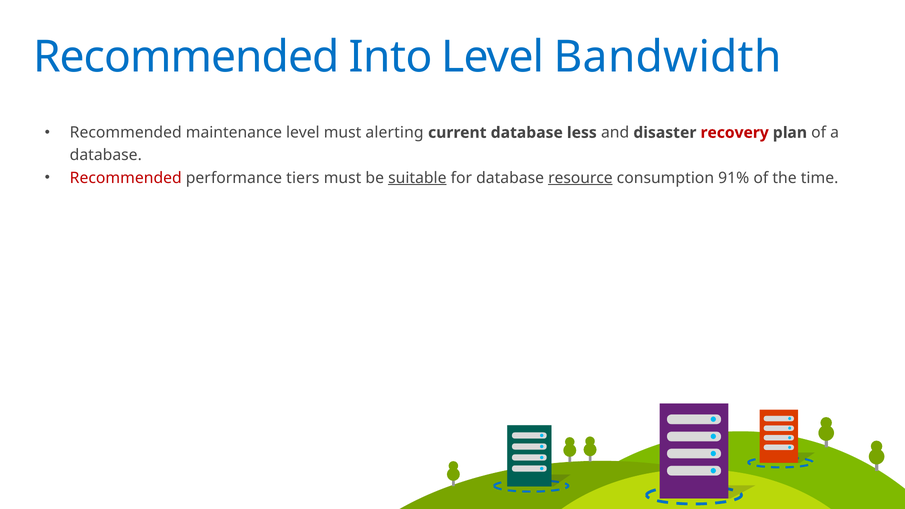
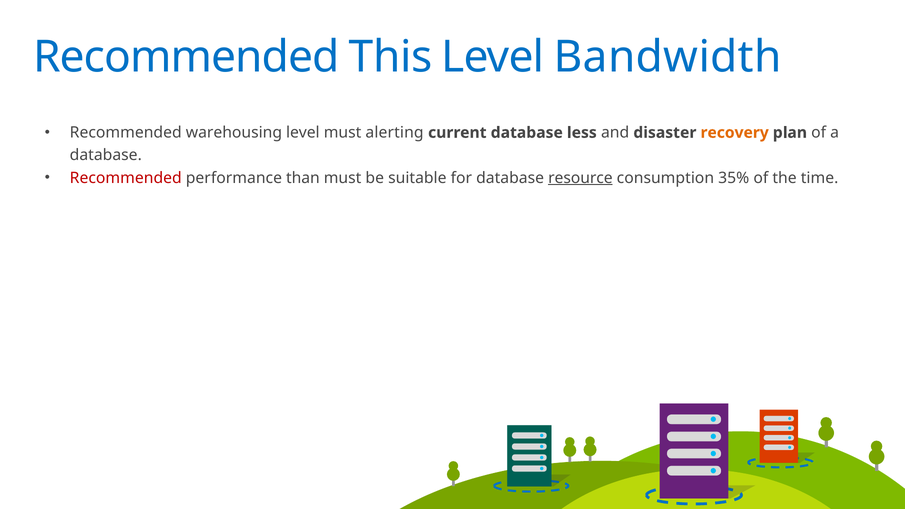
Into: Into -> This (391, 57)
maintenance: maintenance -> warehousing (234, 133)
recovery colour: red -> orange (735, 133)
tiers: tiers -> than (303, 178)
suitable underline: present -> none (417, 178)
91%: 91% -> 35% (734, 178)
